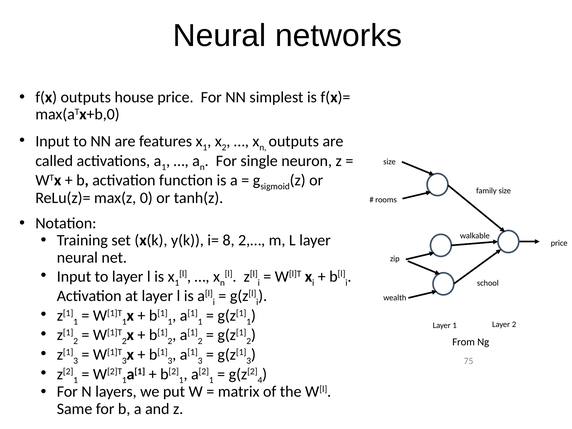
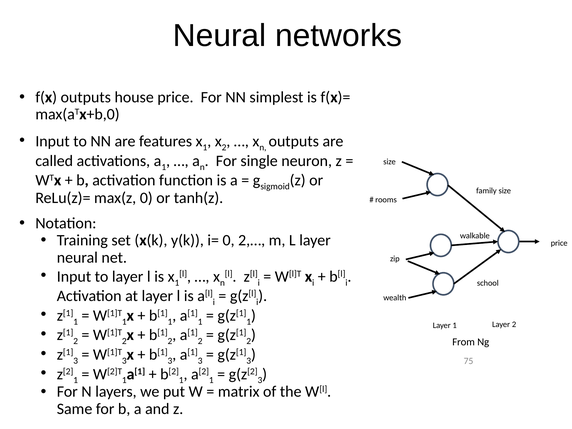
i= 8: 8 -> 0 (229, 240)
4: 4 -> 3 (260, 380)
